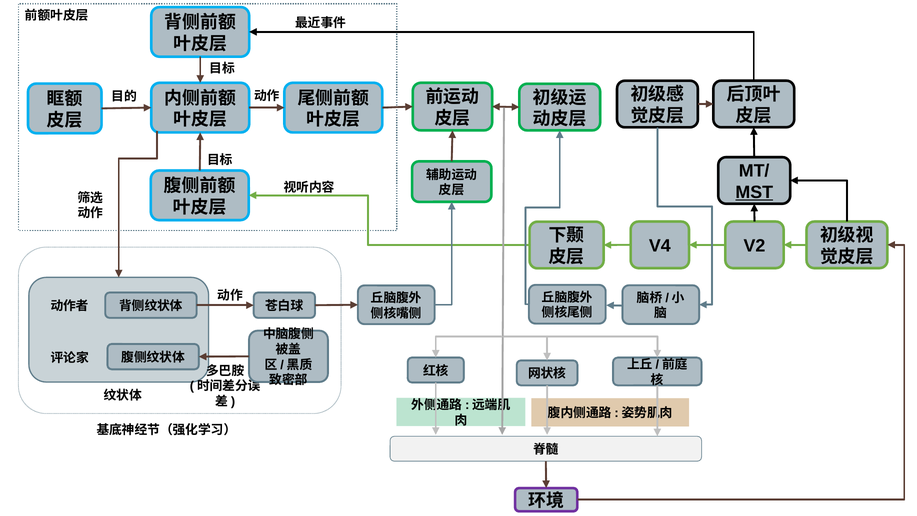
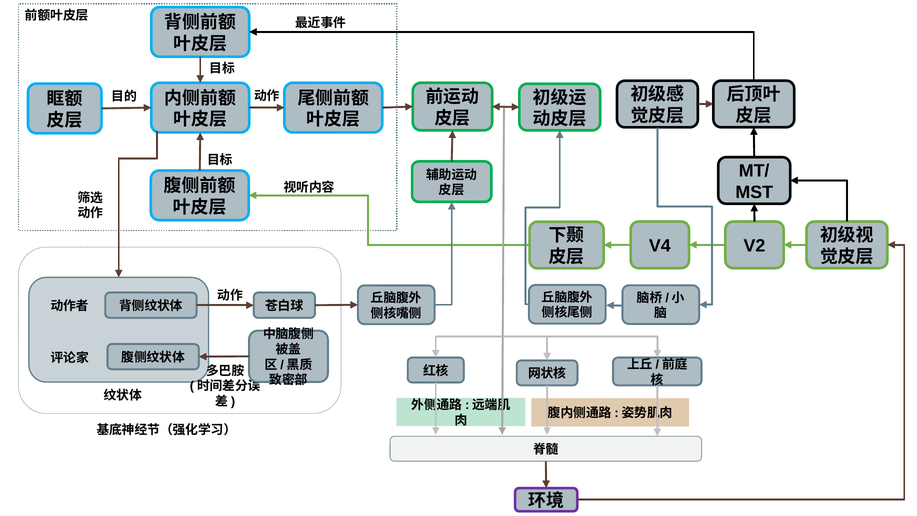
MST underline: present -> none (754, 192)
